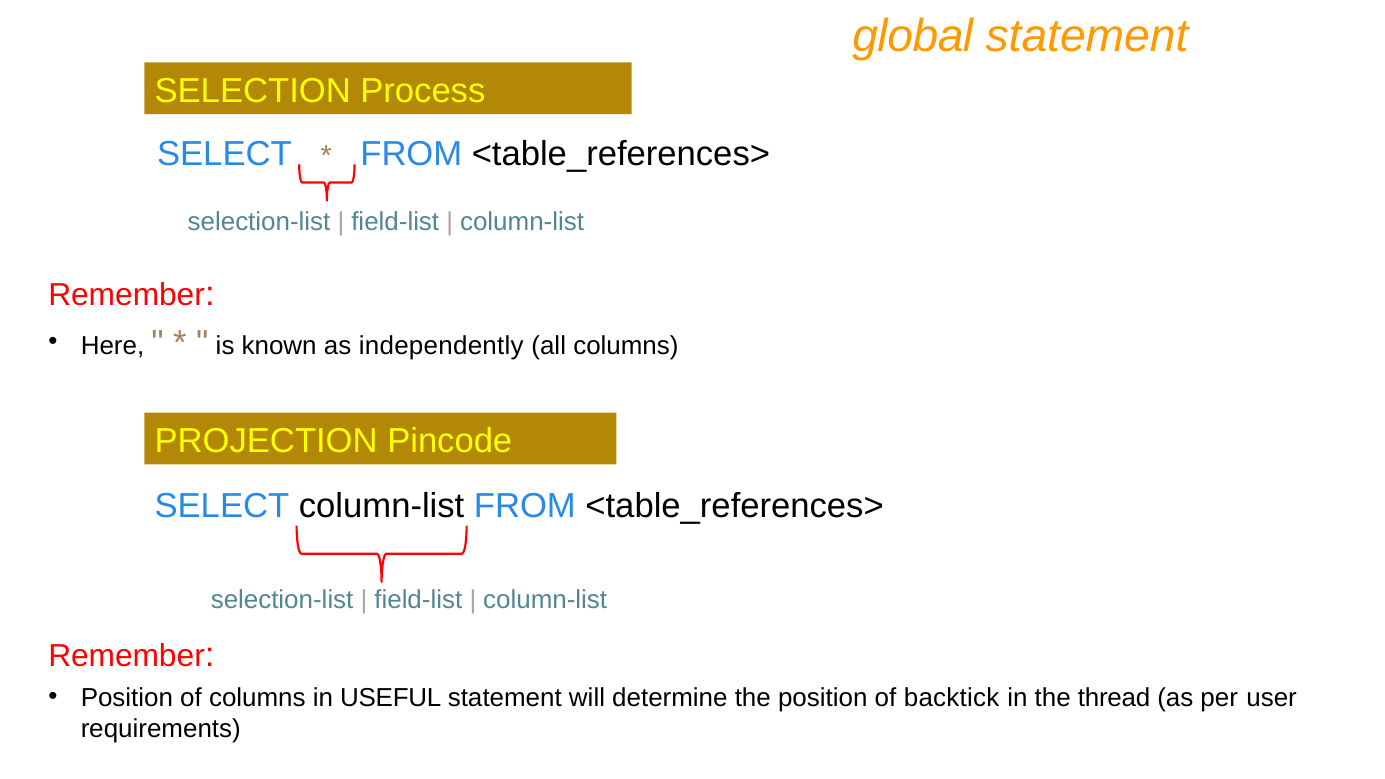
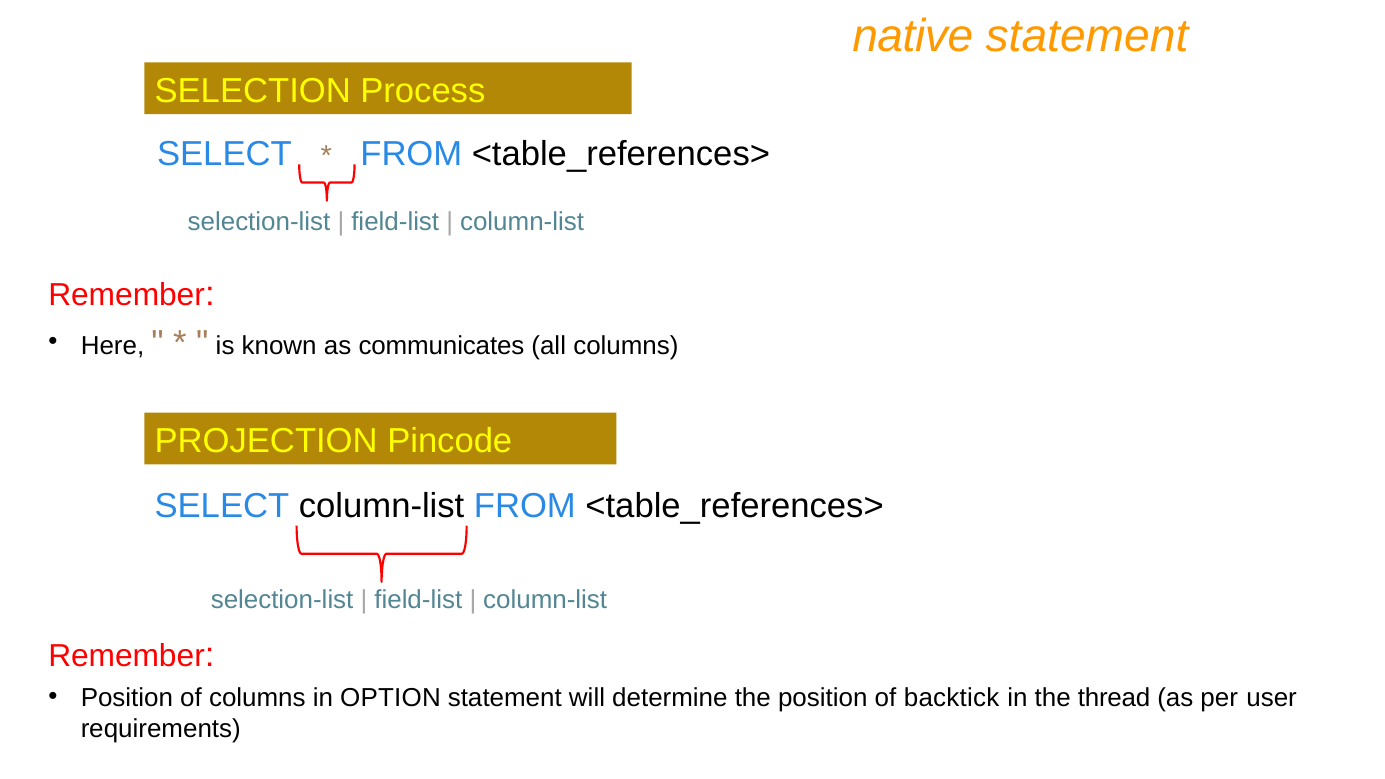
global: global -> native (913, 36)
independently: independently -> communicates (441, 346)
USEFUL: USEFUL -> OPTION (390, 698)
